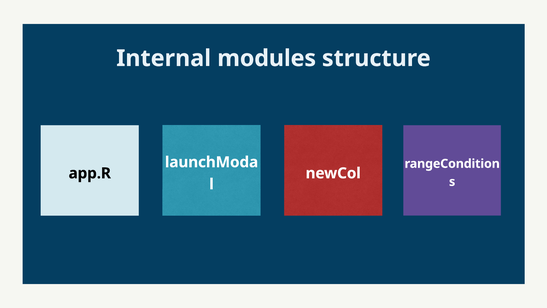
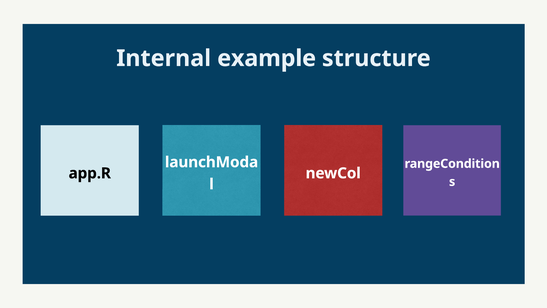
modules: modules -> example (267, 58)
